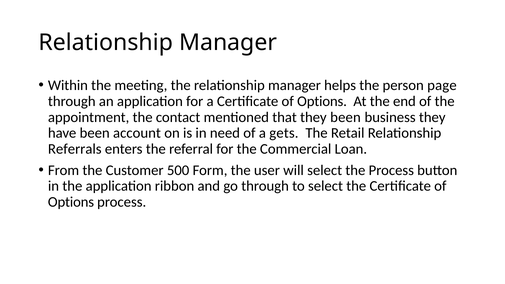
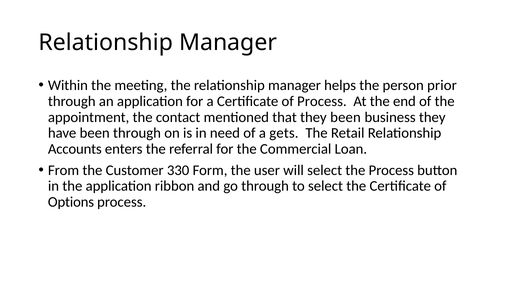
page: page -> prior (442, 85)
a Certificate of Options: Options -> Process (322, 101)
been account: account -> through (137, 133)
Referrals: Referrals -> Accounts (75, 149)
500: 500 -> 330 (178, 170)
